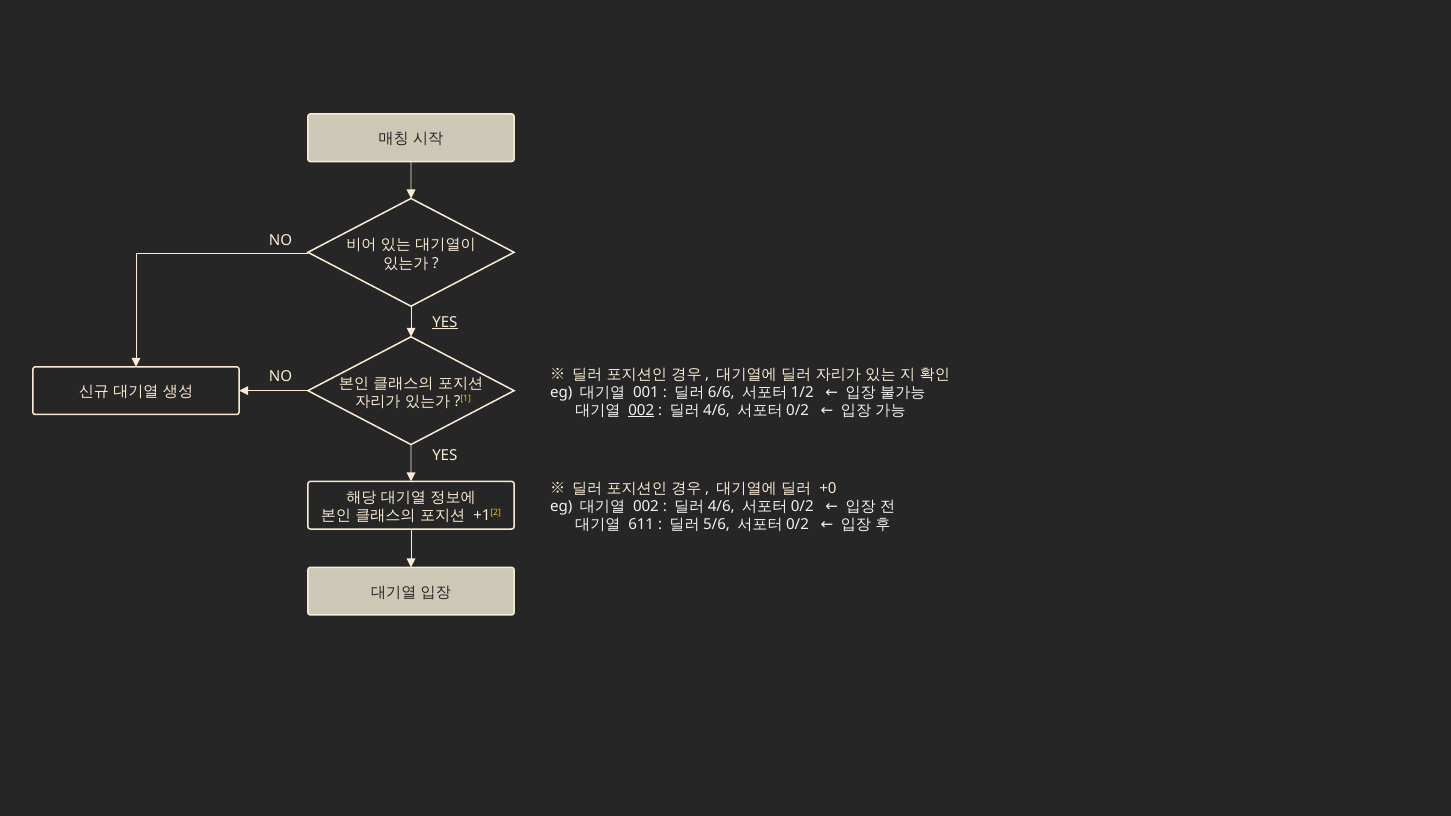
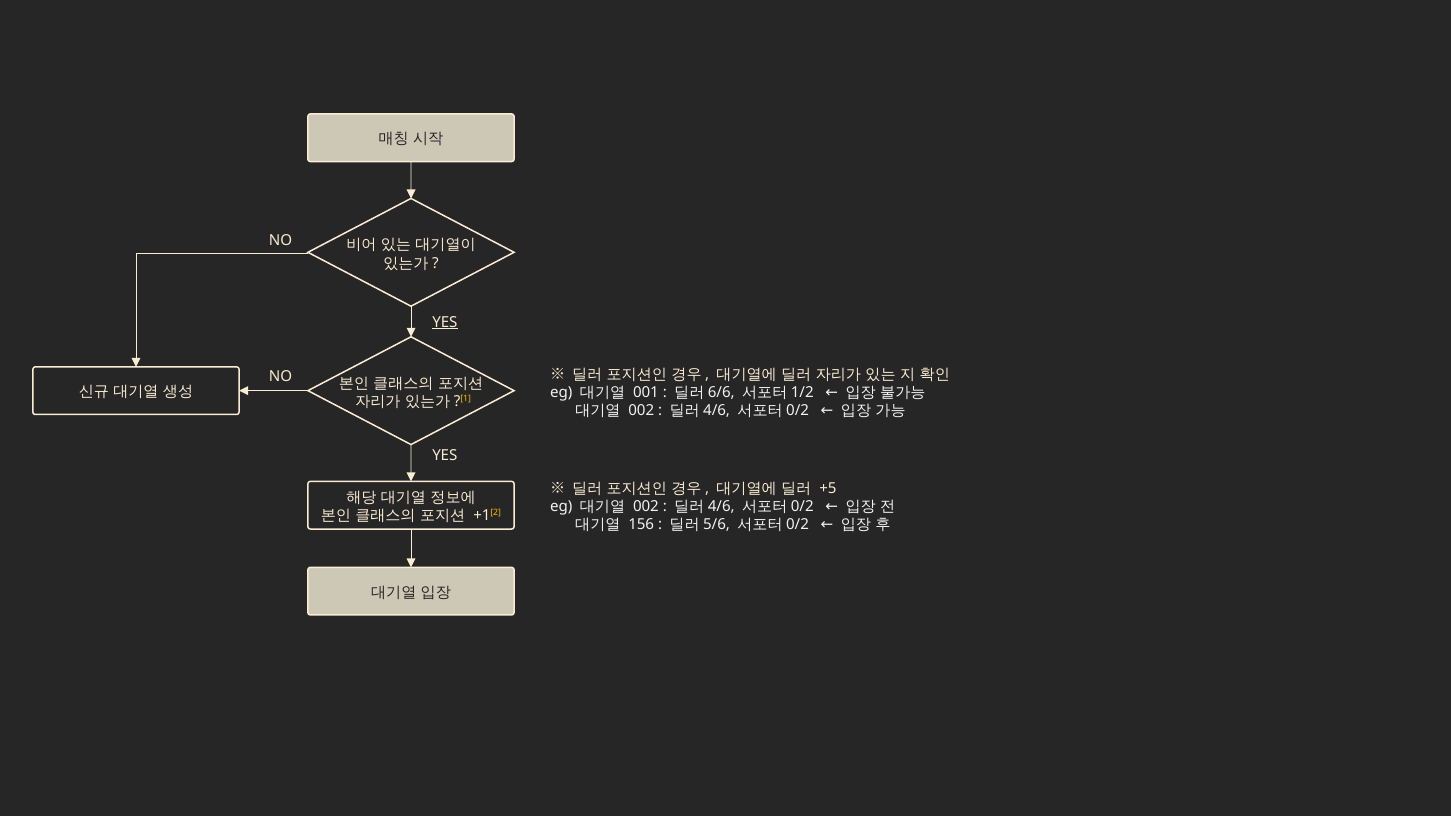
002 underline: present -> none (641, 410)
+0: +0 -> +5 (828, 488)
611: 611 -> 156 (641, 525)
